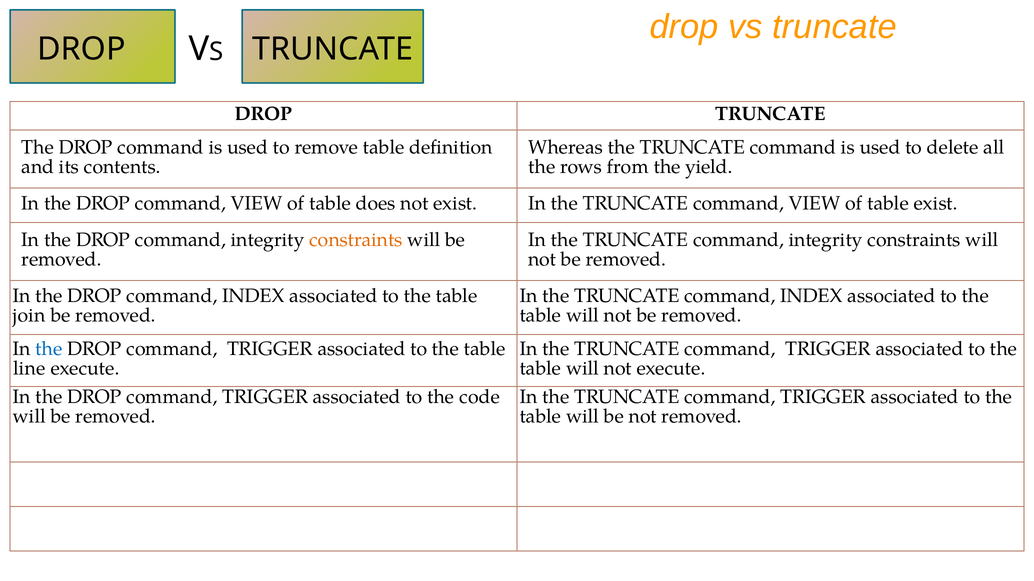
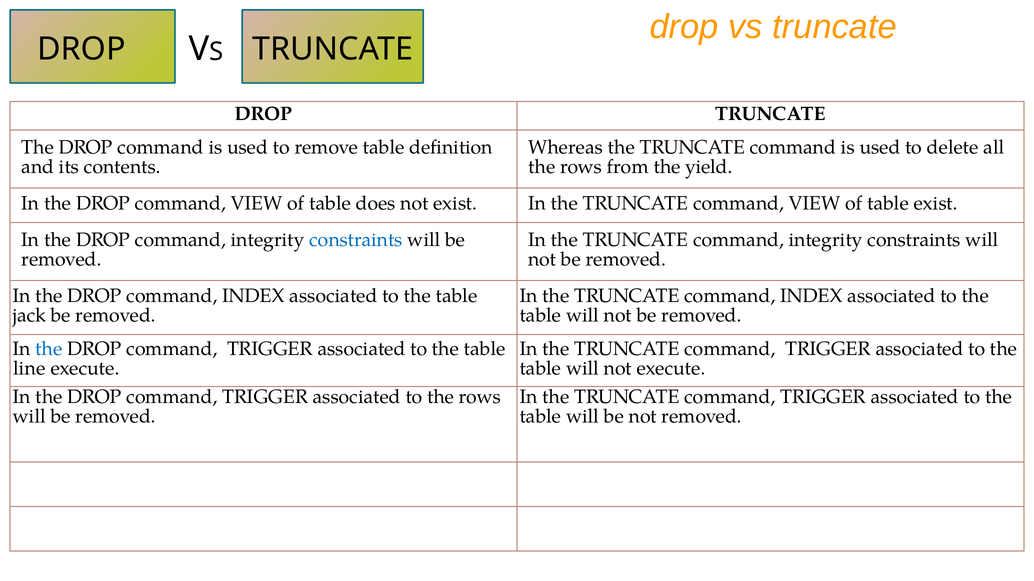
constraints colour: orange -> blue (356, 240)
join: join -> jack (29, 316)
to the code: code -> rows (480, 397)
